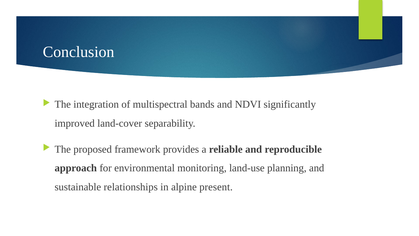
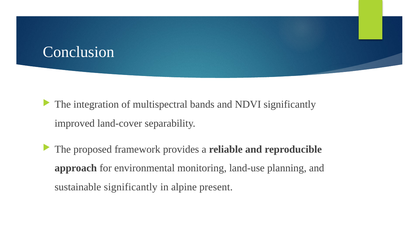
sustainable relationships: relationships -> significantly (131, 187)
